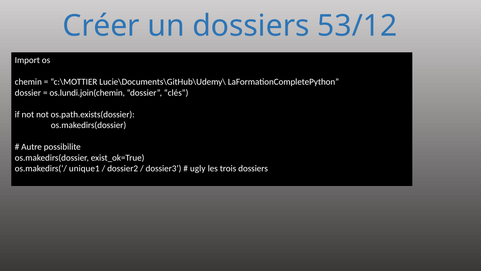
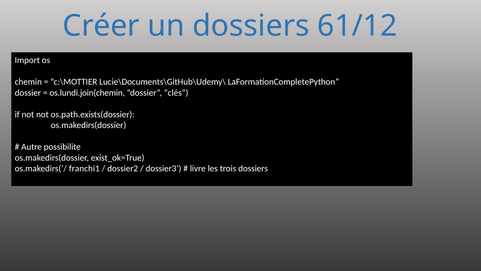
53/12: 53/12 -> 61/12 (357, 26)
unique1: unique1 -> franchi1 (84, 168)
ugly: ugly -> livre (198, 168)
